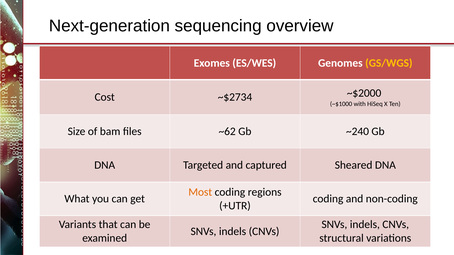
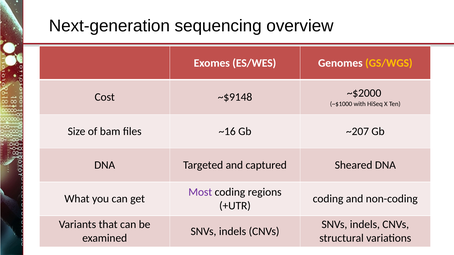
~$2734: ~$2734 -> ~$9148 (235, 97)
~62: ~62 -> ~16 (227, 132)
~240: ~240 -> ~207 (357, 132)
Most colour: orange -> purple (200, 192)
